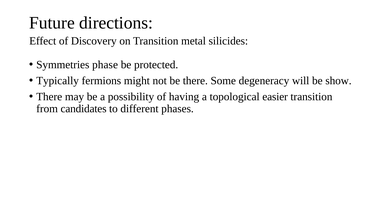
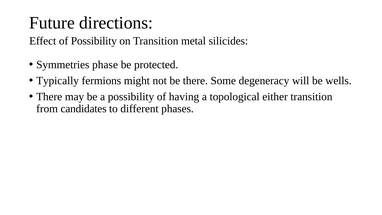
of Discovery: Discovery -> Possibility (94, 41)
show: show -> wells (338, 81)
easier: easier -> either (275, 97)
